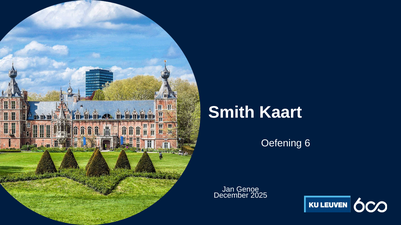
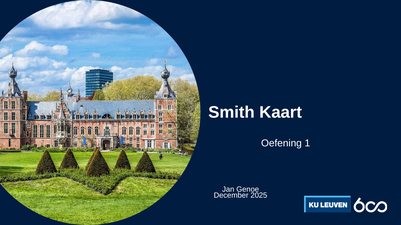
6: 6 -> 1 (307, 144)
